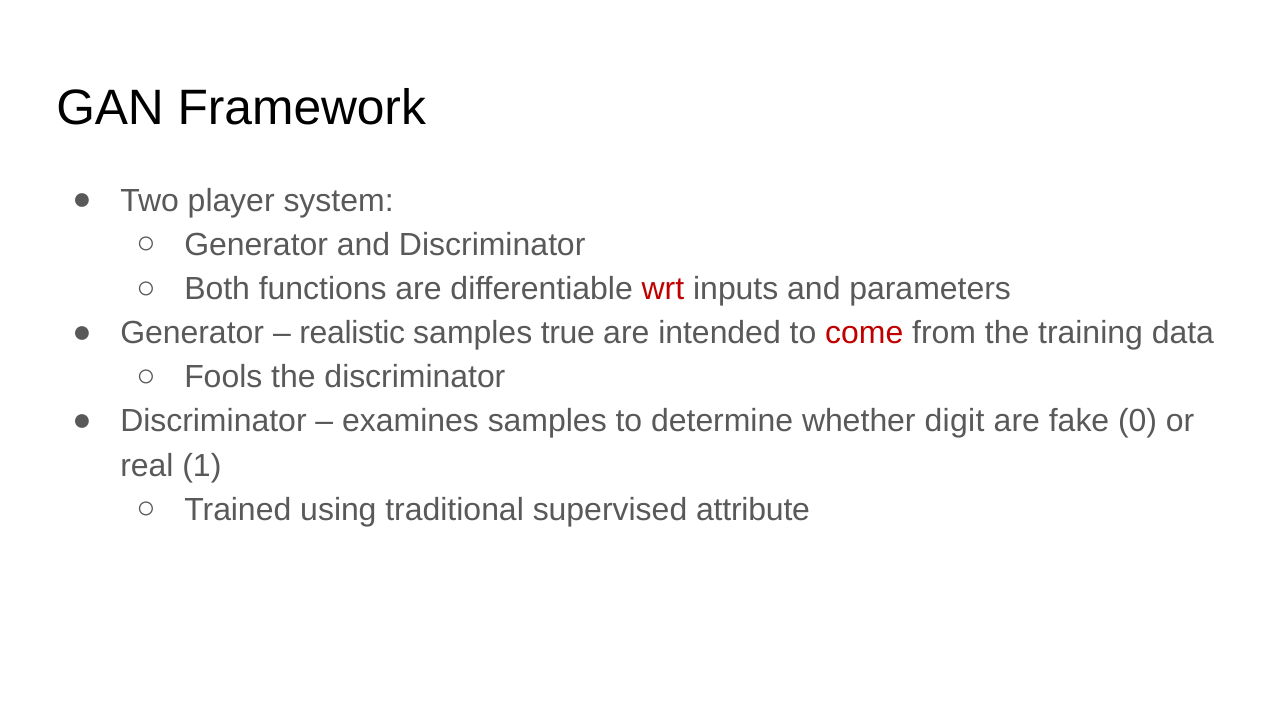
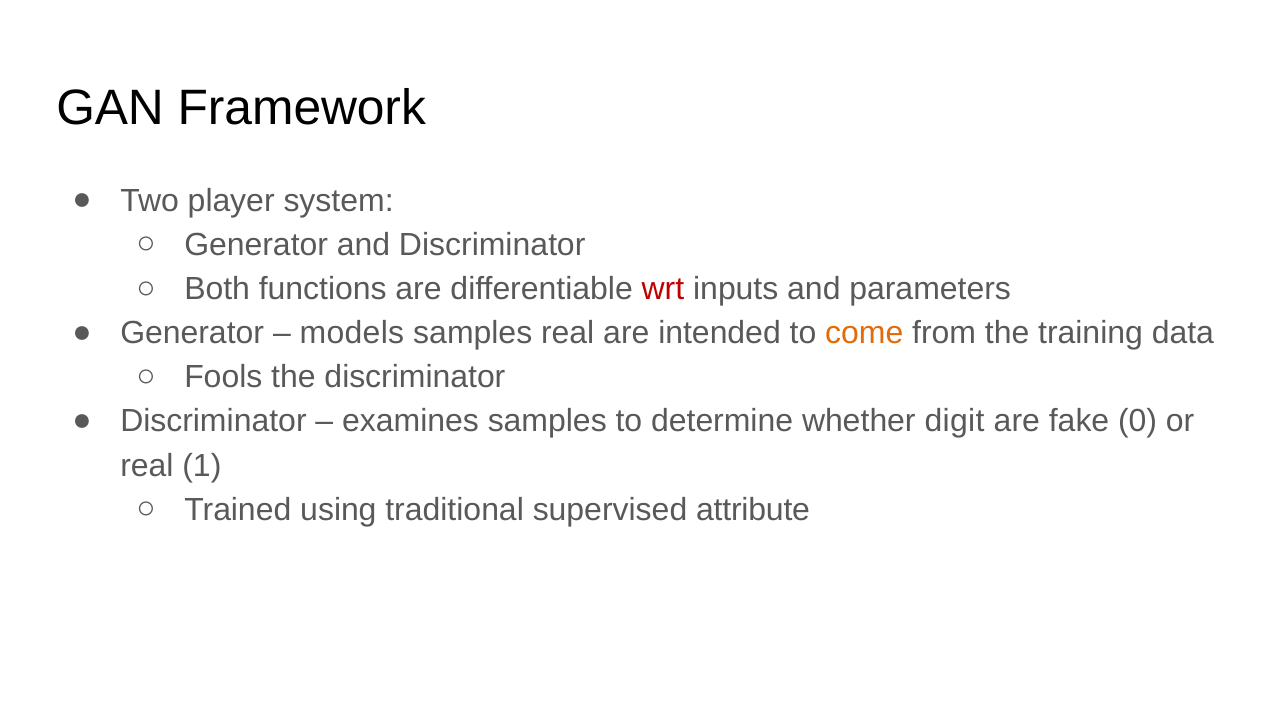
realistic: realistic -> models (352, 333)
samples true: true -> real (568, 333)
come colour: red -> orange (864, 333)
